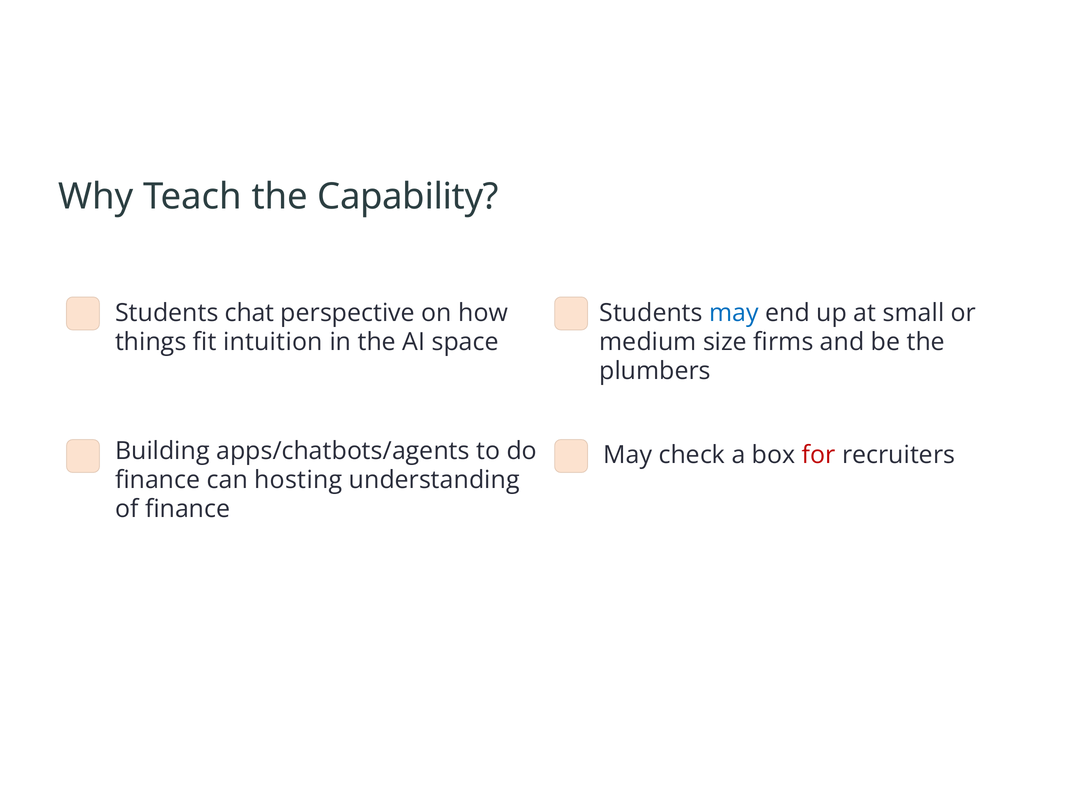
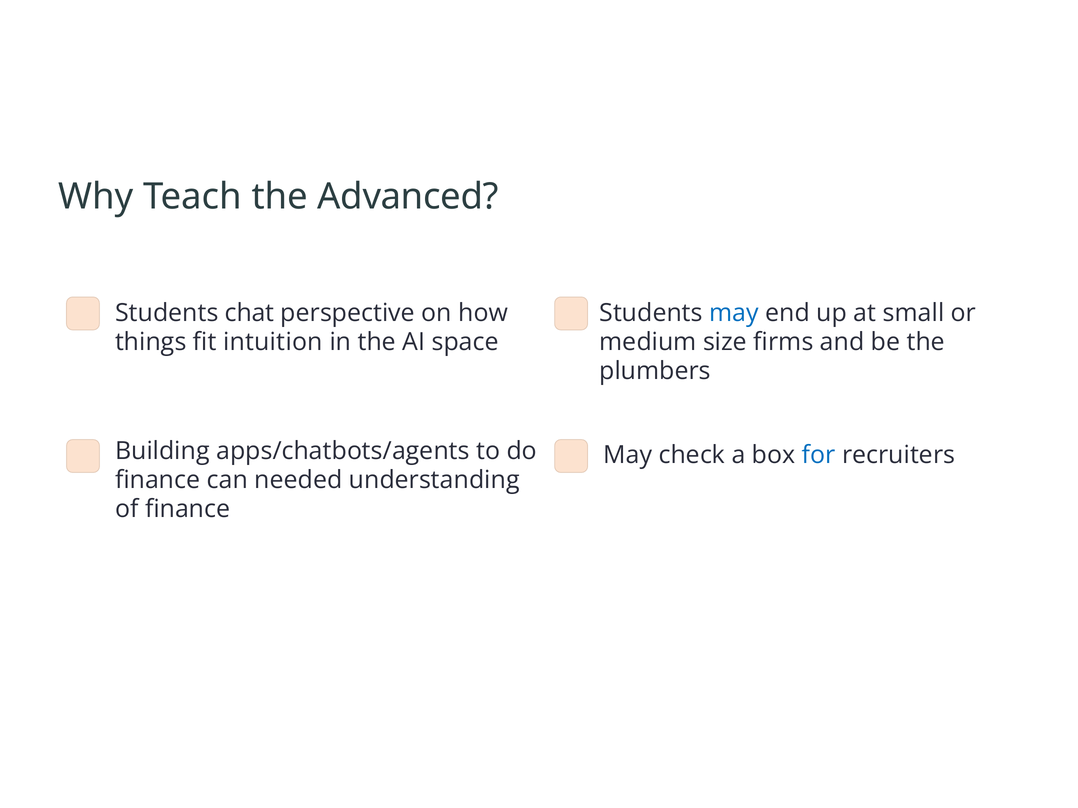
Capability: Capability -> Advanced (408, 197)
for colour: red -> blue (819, 455)
hosting: hosting -> needed (298, 480)
